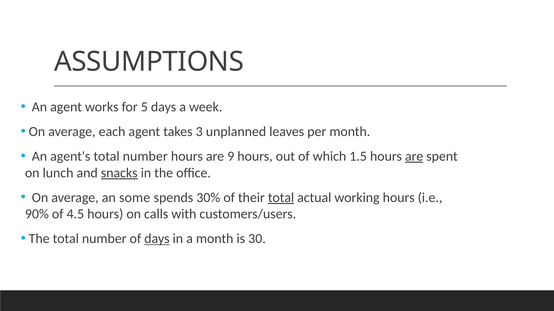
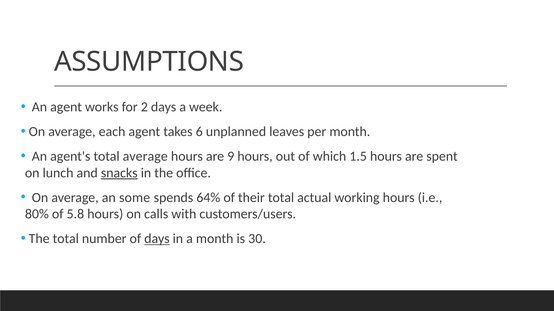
5: 5 -> 2 (144, 107)
3: 3 -> 6 (199, 132)
agent's total number: number -> average (145, 157)
are underline: present -> none (414, 157)
30%: 30% -> 64% (208, 198)
total underline: present -> none (281, 198)
90%: 90% -> 80% (37, 214)
4.5: 4.5 -> 5.8 (75, 214)
